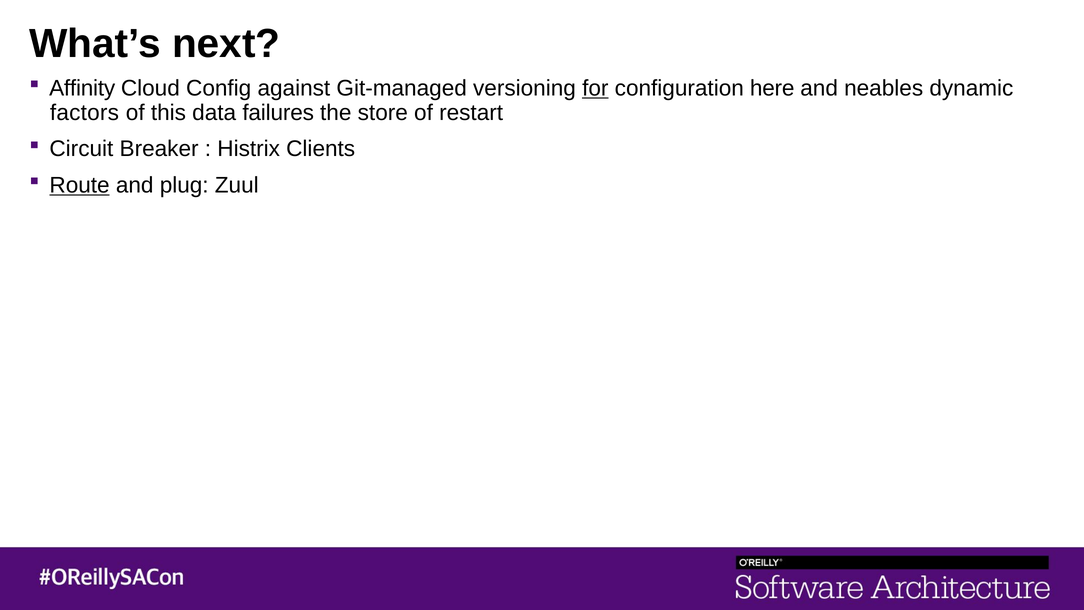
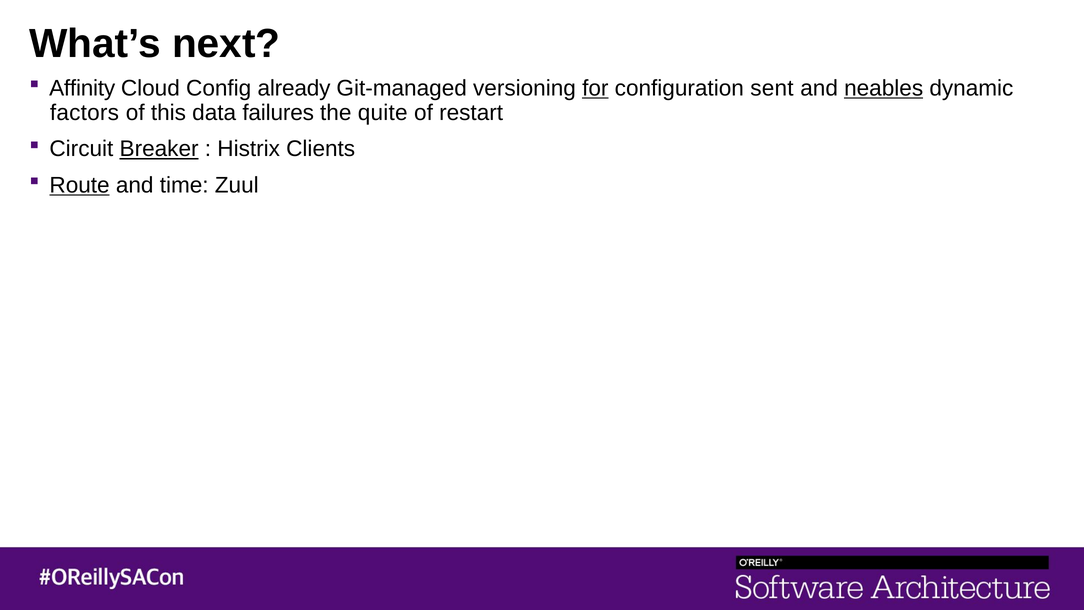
against: against -> already (294, 88)
here: here -> sent (772, 88)
neables underline: none -> present (884, 88)
store: store -> quite (383, 113)
Breaker underline: none -> present (159, 149)
plug: plug -> time (184, 185)
